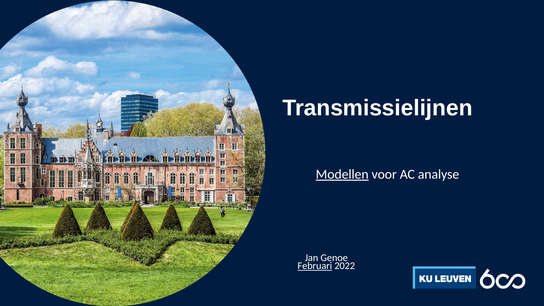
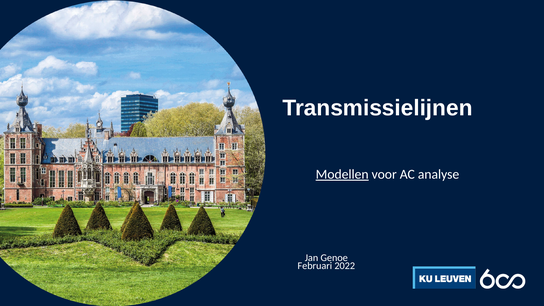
Februari underline: present -> none (315, 266)
